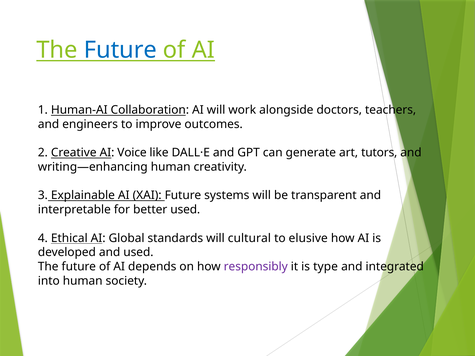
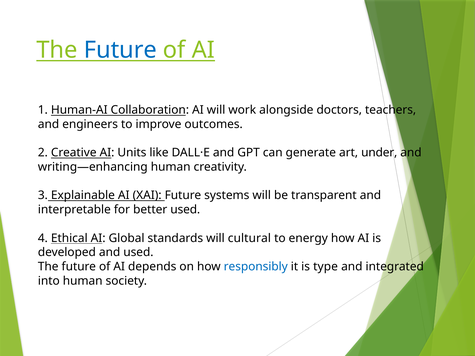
Voice: Voice -> Units (132, 153)
tutors: tutors -> under (379, 153)
elusive: elusive -> energy (308, 238)
responsibly colour: purple -> blue (256, 267)
